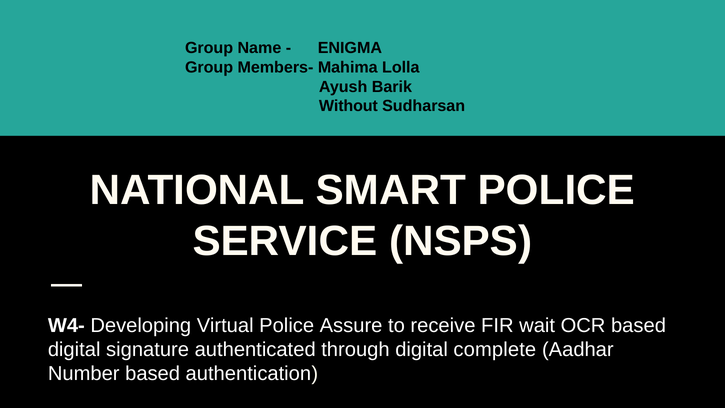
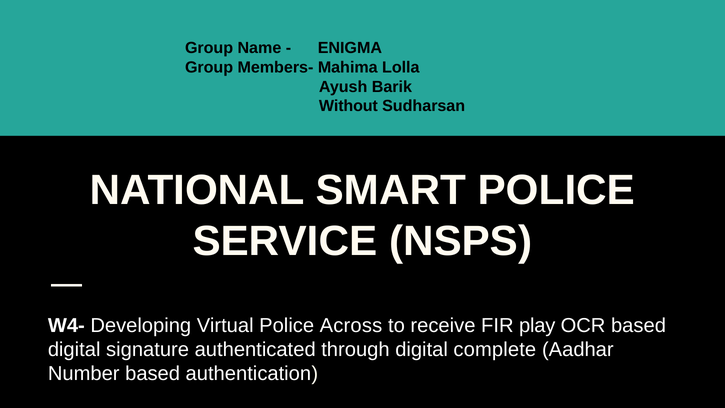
Assure: Assure -> Across (351, 325)
wait: wait -> play (537, 325)
